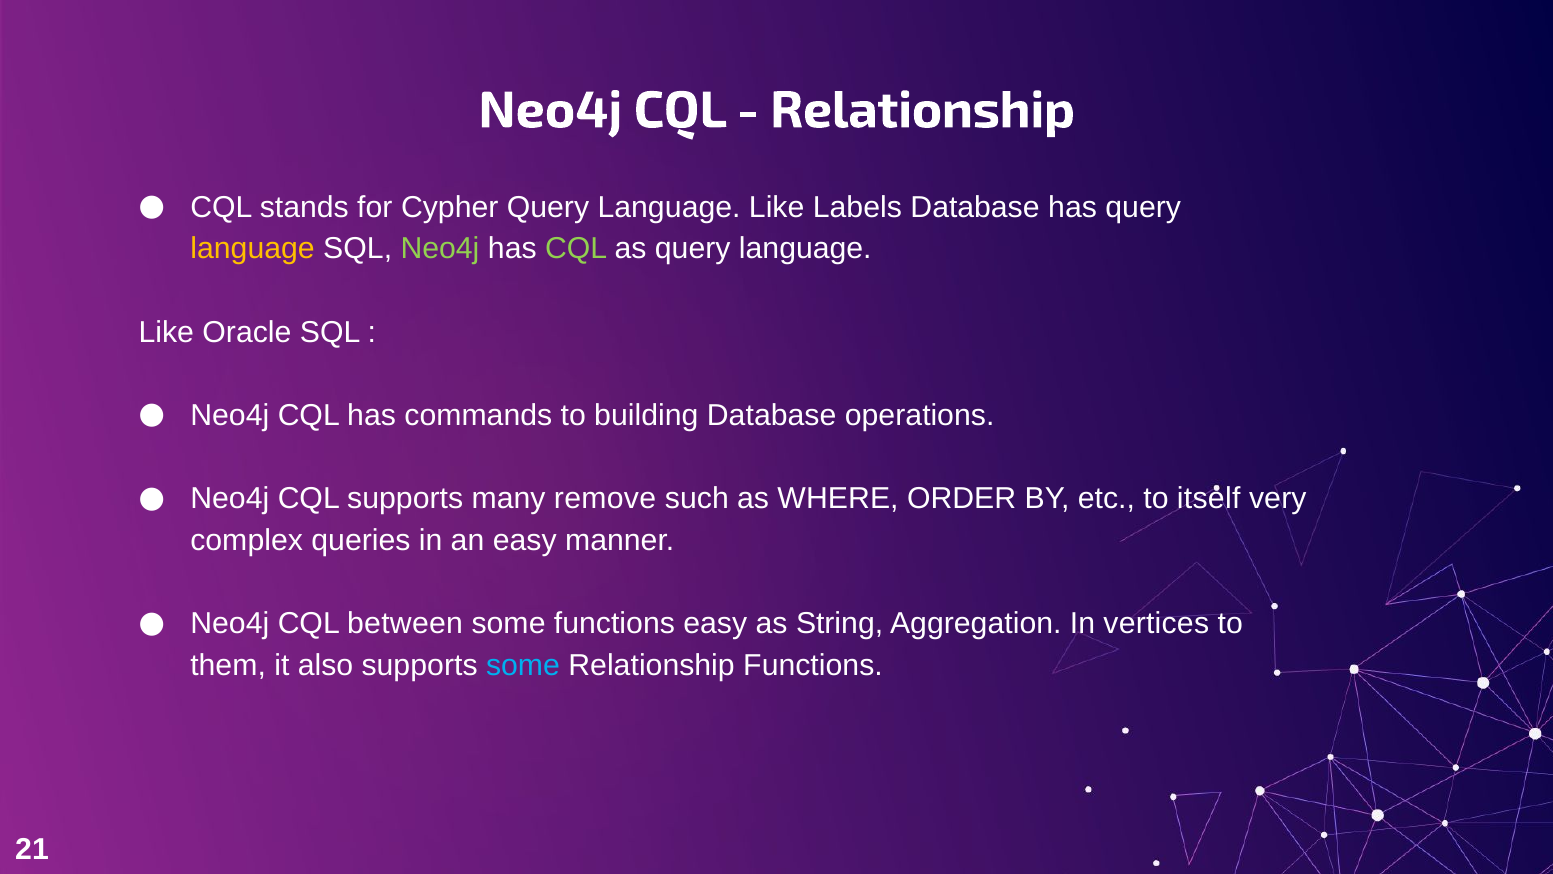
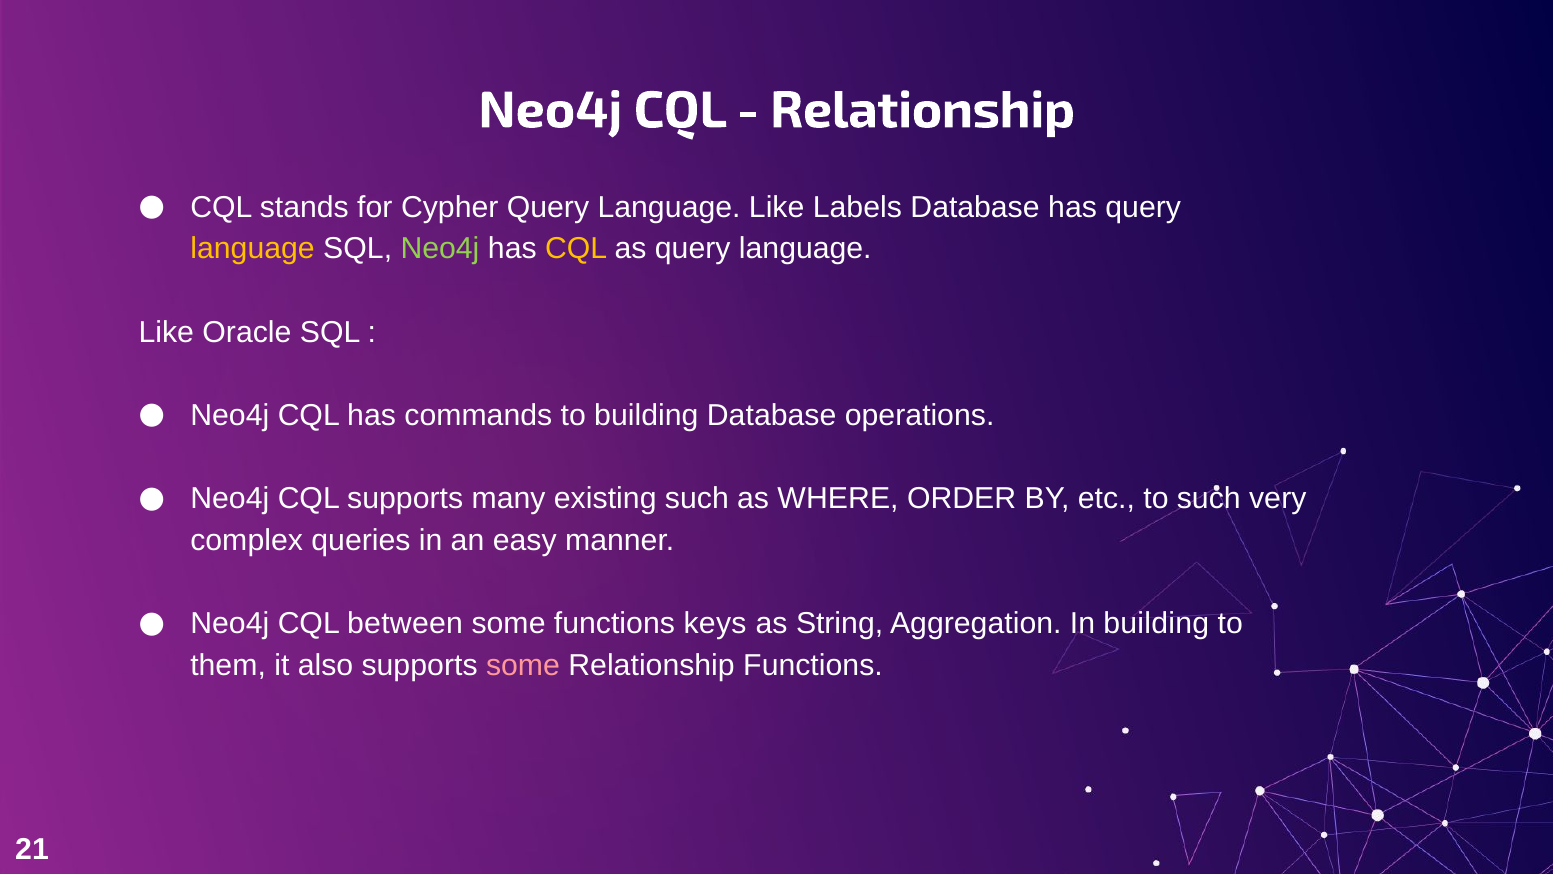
CQL colour: light green -> yellow (576, 249)
remove: remove -> existing (605, 499)
to itself: itself -> such (1209, 499)
functions easy: easy -> keys (715, 623)
In vertices: vertices -> building (1156, 623)
some colour: light blue -> pink (523, 665)
